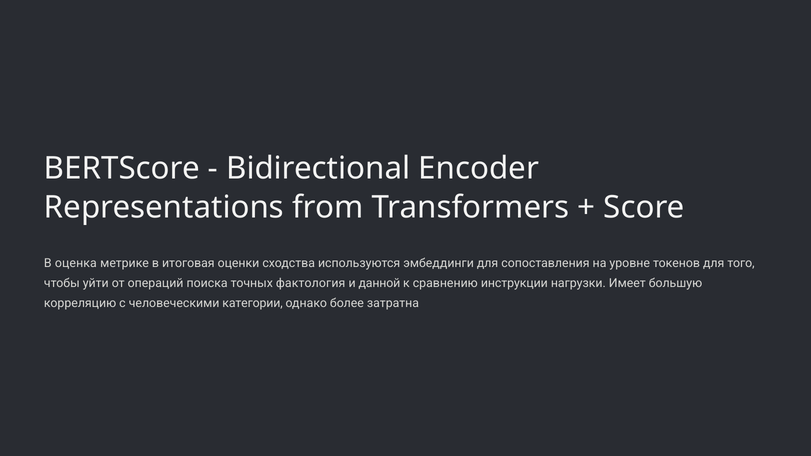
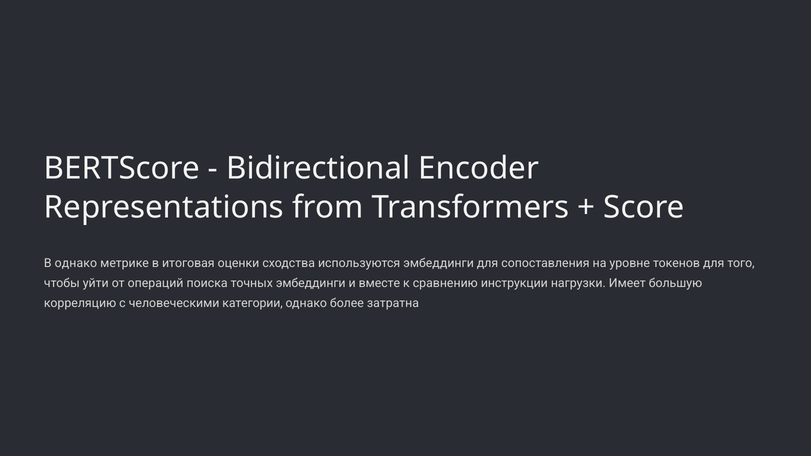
В оценка: оценка -> однако (76, 263)
точных фактология: фактология -> эмбеддинги (311, 283)
данной: данной -> вместе (379, 283)
